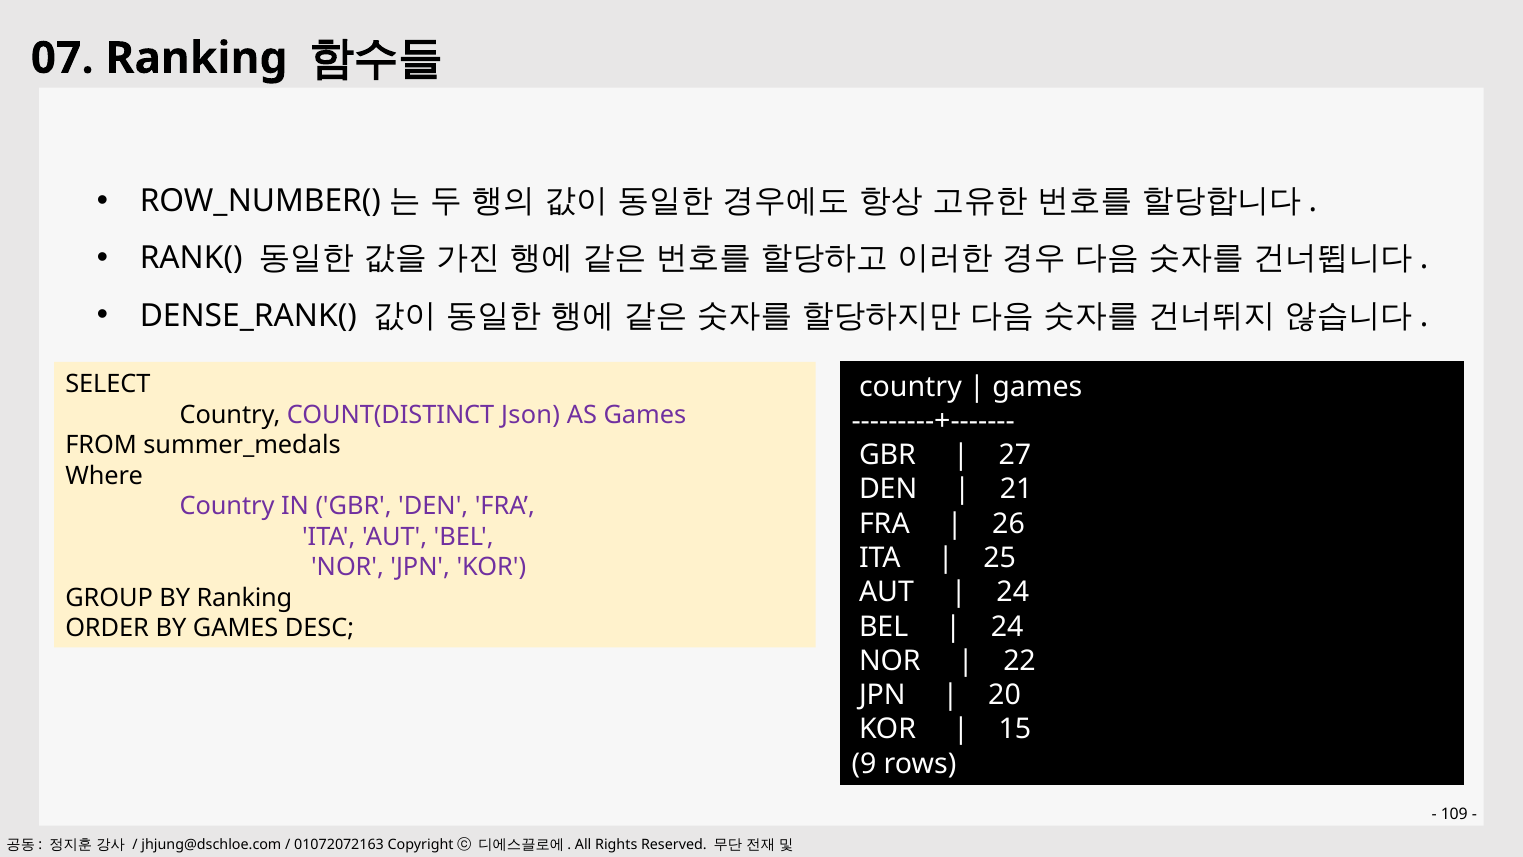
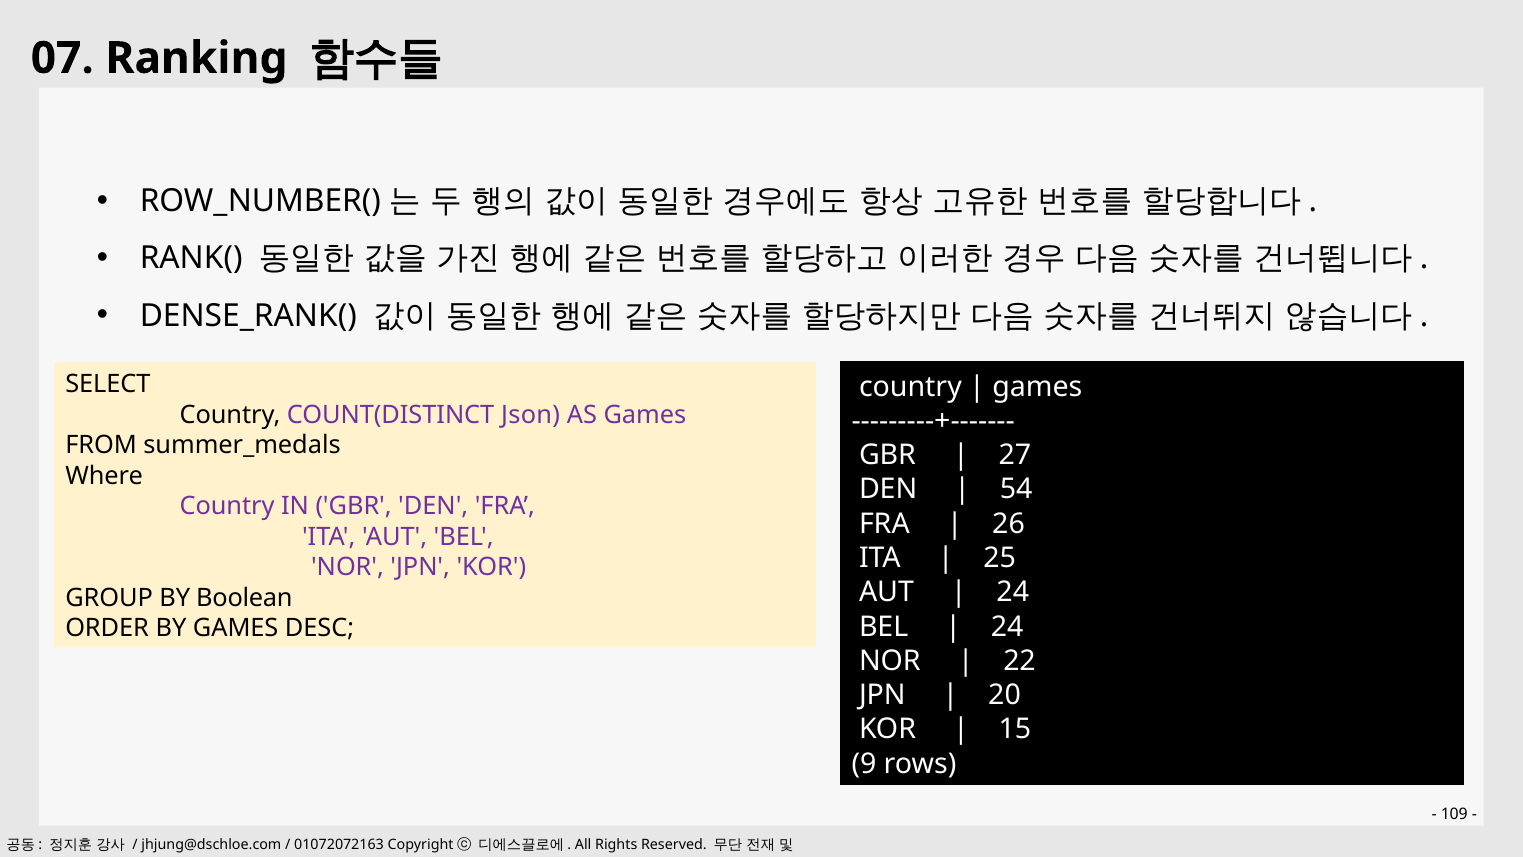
21: 21 -> 54 (1016, 489)
BY Ranking: Ranking -> Boolean (244, 598)
